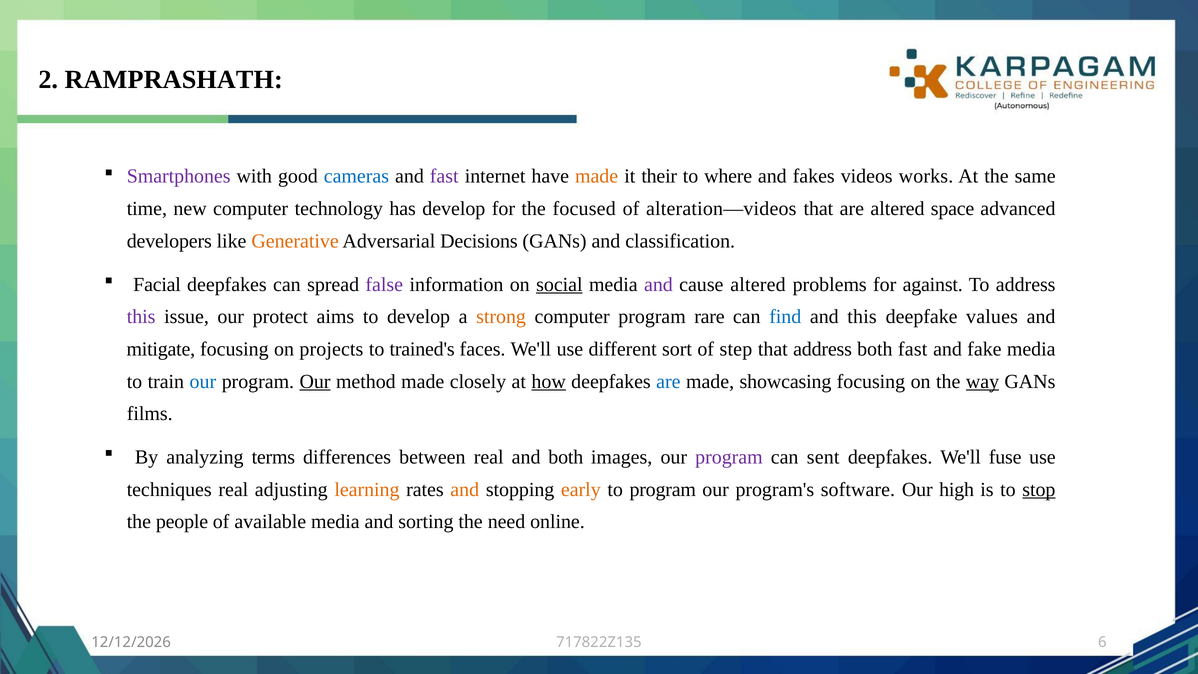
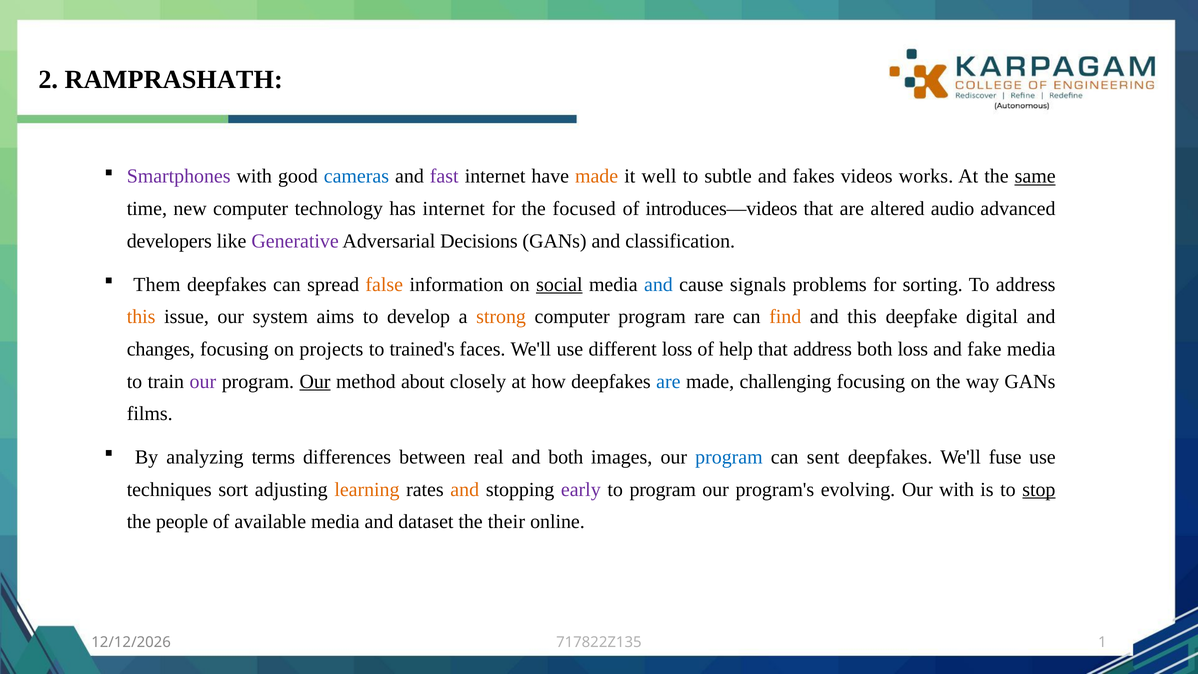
their: their -> well (659, 176)
where: where -> subtle (728, 176)
same underline: none -> present (1035, 176)
has develop: develop -> internet (454, 209)
alteration—videos: alteration—videos -> introduces—videos (721, 209)
space: space -> audio (953, 209)
Generative colour: orange -> purple (295, 241)
Facial: Facial -> Them (157, 284)
false colour: purple -> orange (384, 284)
and colour: purple -> blue (658, 284)
cause altered: altered -> signals (758, 284)
against: against -> sorting (933, 284)
this colour: purple -> orange (141, 317)
protect: protect -> system (280, 317)
find colour: blue -> orange (785, 317)
values: values -> digital (992, 317)
mitigate: mitigate -> changes (161, 349)
different sort: sort -> loss (677, 349)
step: step -> help (736, 349)
both fast: fast -> loss (913, 349)
our colour: blue -> purple (203, 381)
method made: made -> about (423, 381)
how underline: present -> none (549, 381)
showcasing: showcasing -> challenging (785, 381)
way underline: present -> none (983, 381)
program colour: purple -> blue (729, 457)
techniques real: real -> sort (233, 489)
early colour: orange -> purple (581, 489)
software: software -> evolving (858, 489)
Our high: high -> with (957, 489)
sorting: sorting -> dataset (426, 522)
need: need -> their (506, 522)
6: 6 -> 1 (1102, 642)
